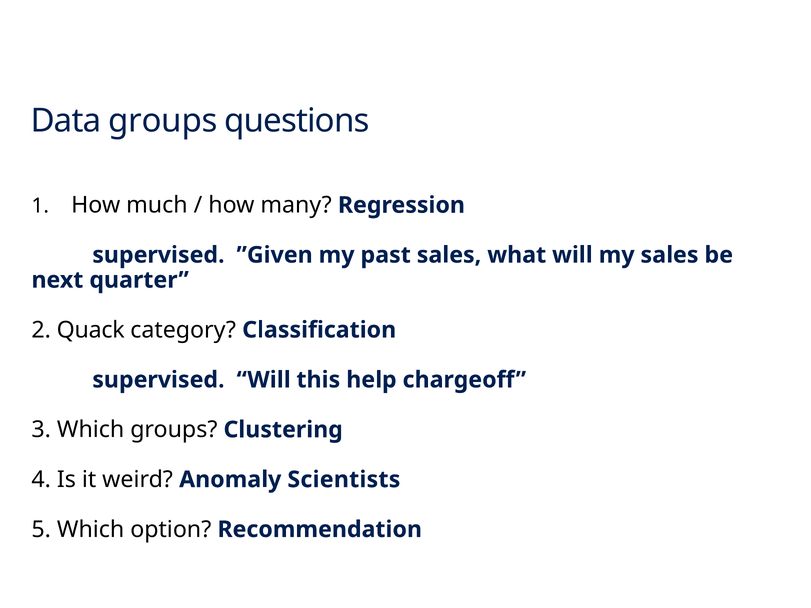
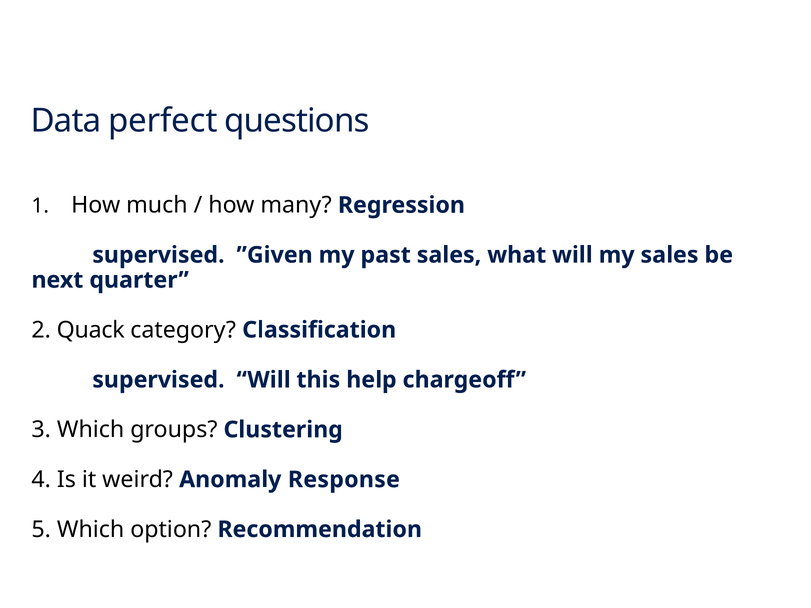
Data groups: groups -> perfect (163, 121)
Scientists: Scientists -> Response (344, 480)
